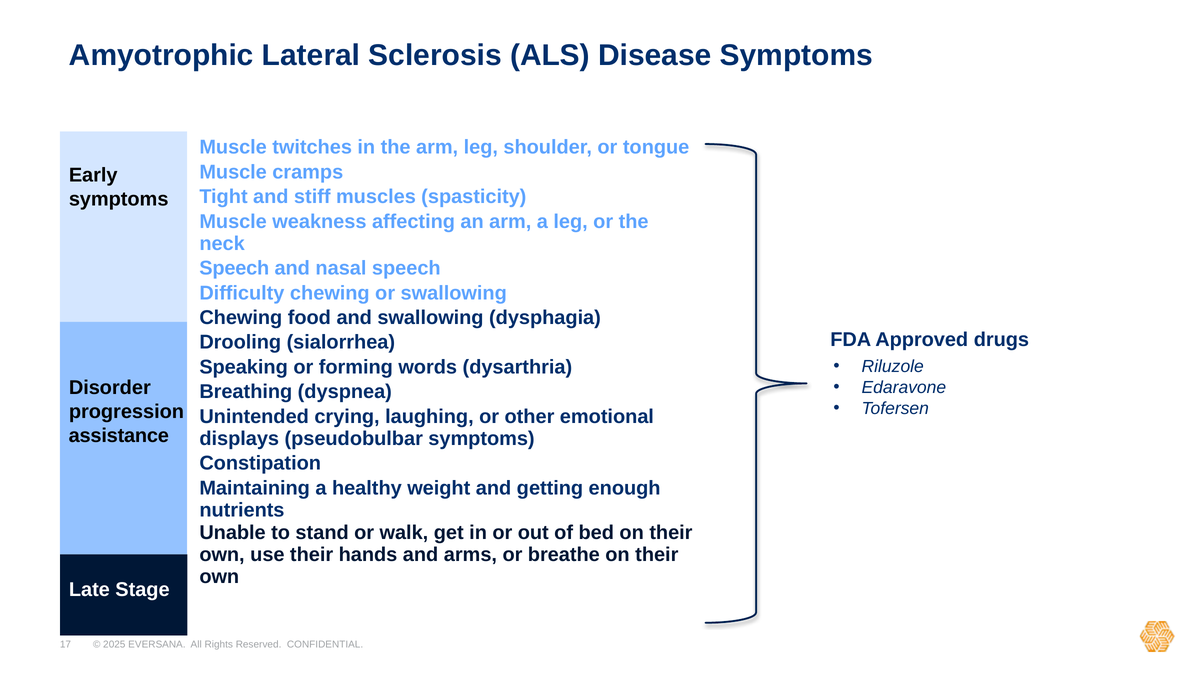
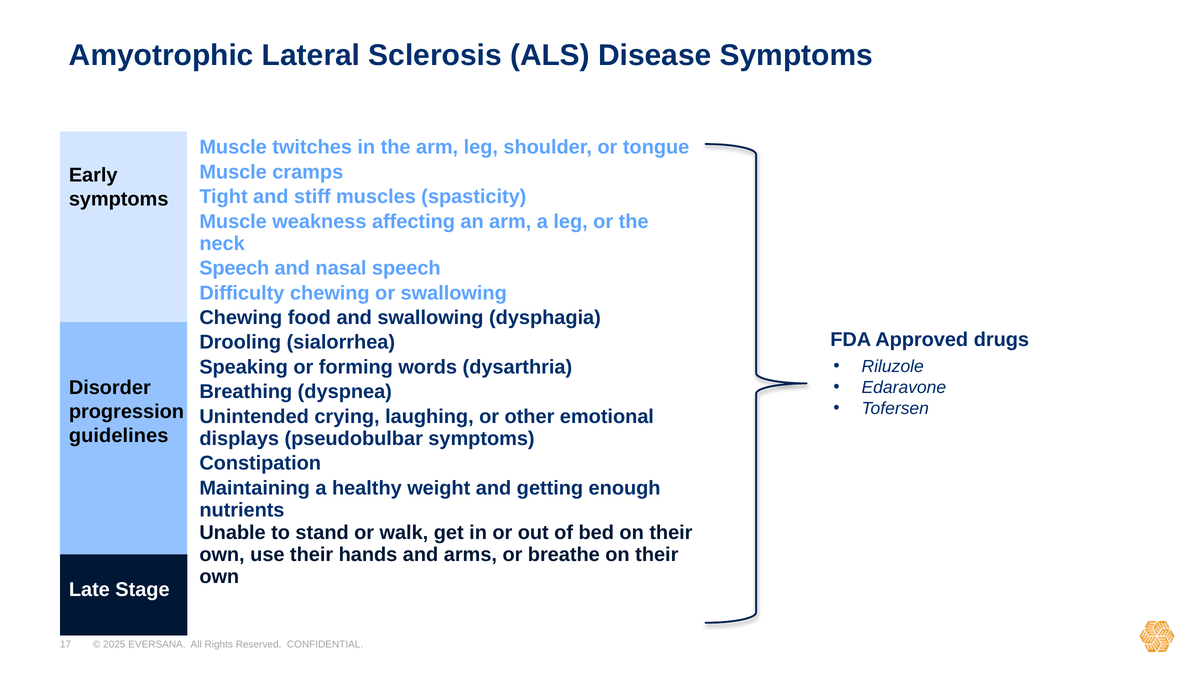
assistance: assistance -> guidelines (119, 436)
